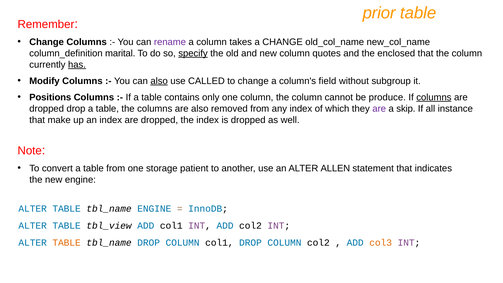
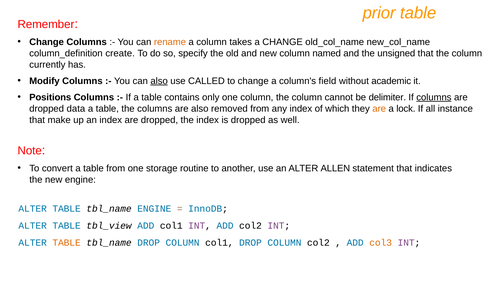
rename colour: purple -> orange (170, 42)
marital: marital -> create (120, 53)
specify underline: present -> none (193, 53)
quotes: quotes -> named (327, 53)
enclosed: enclosed -> unsigned (396, 53)
has underline: present -> none (77, 65)
subgroup: subgroup -> academic (391, 81)
produce: produce -> delimiter (387, 97)
dropped drop: drop -> data (76, 109)
are colour: purple -> orange (379, 109)
skip: skip -> lock (406, 109)
patient: patient -> routine (194, 168)
